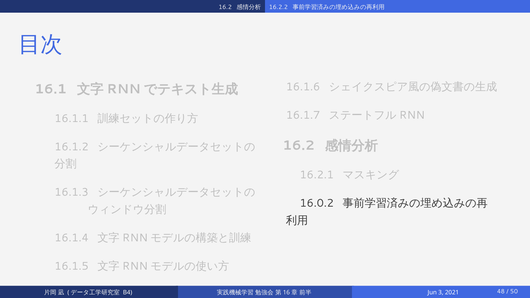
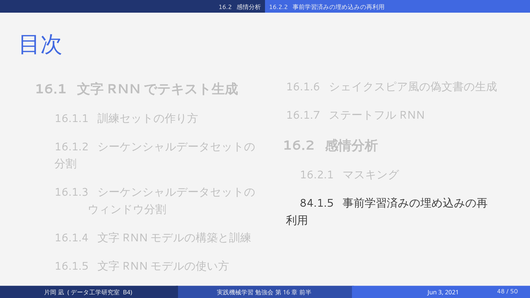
16.0.2: 16.0.2 -> 84.1.5 (317, 203)
